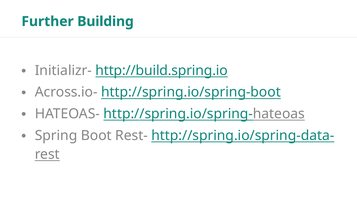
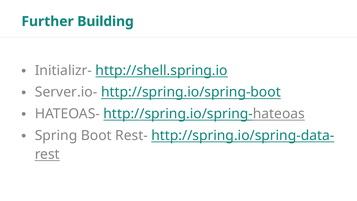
http://build.spring.io: http://build.spring.io -> http://shell.spring.io (162, 70)
Across.io-: Across.io- -> Server.io- (66, 92)
